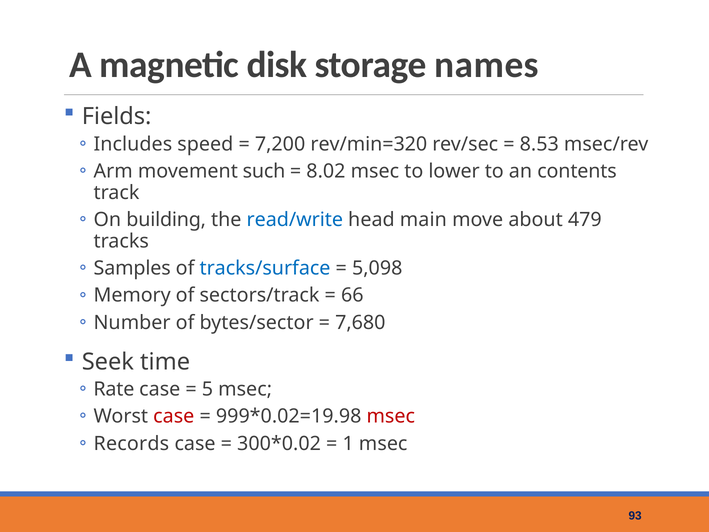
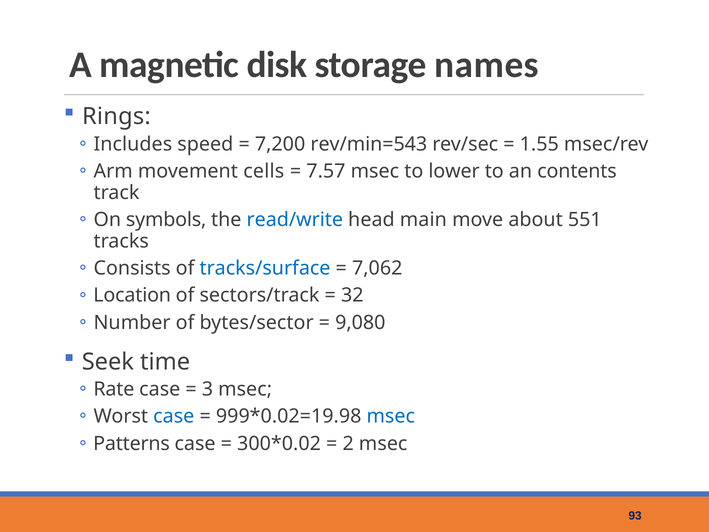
Fields: Fields -> Rings (116, 117)
rev/min=320: rev/min=320 -> rev/min=543 (369, 144)
8.53: 8.53 -> 1.55 (539, 144)
such: such -> cells (264, 171)
8.02: 8.02 -> 7.57 (326, 171)
building: building -> symbols (166, 220)
479: 479 -> 551 (585, 220)
Samples: Samples -> Consists (132, 268)
5,098: 5,098 -> 7,062 (377, 268)
Memory: Memory -> Location (132, 295)
66: 66 -> 32 (352, 295)
7,680: 7,680 -> 9,080 (360, 322)
5: 5 -> 3 (207, 389)
case colour: red -> blue (174, 416)
msec colour: red -> blue (391, 416)
Records: Records -> Patterns (132, 443)
1: 1 -> 2 (348, 443)
